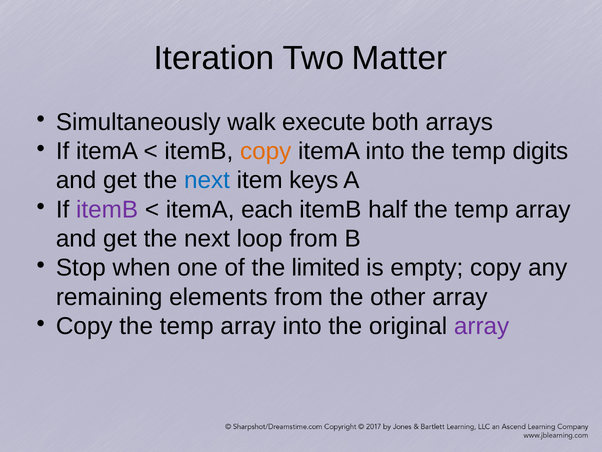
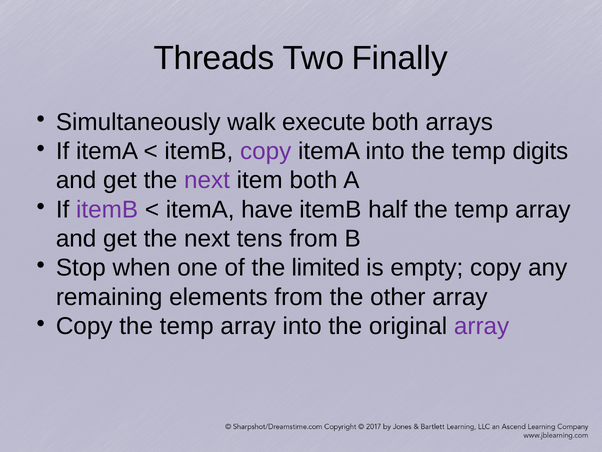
Iteration: Iteration -> Threads (214, 58)
Matter: Matter -> Finally (400, 58)
copy colour: orange -> purple (266, 151)
next colour: blue -> purple (207, 180)
item keys: keys -> both (313, 180)
each: each -> have (267, 209)
loop: loop -> tens (260, 238)
